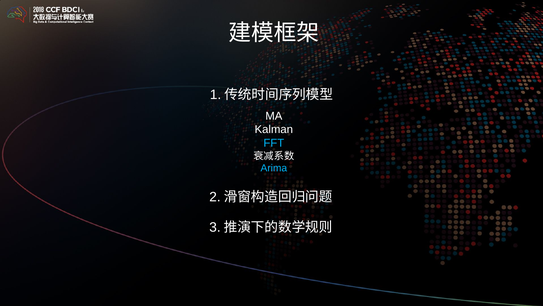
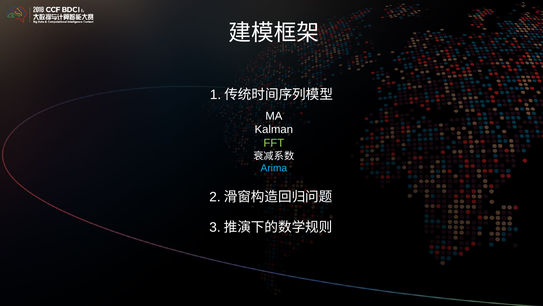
FFT colour: light blue -> light green (274, 143)
